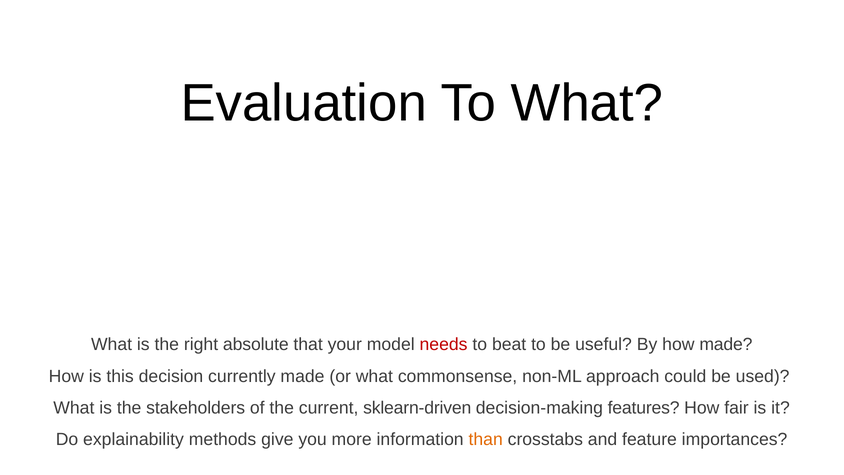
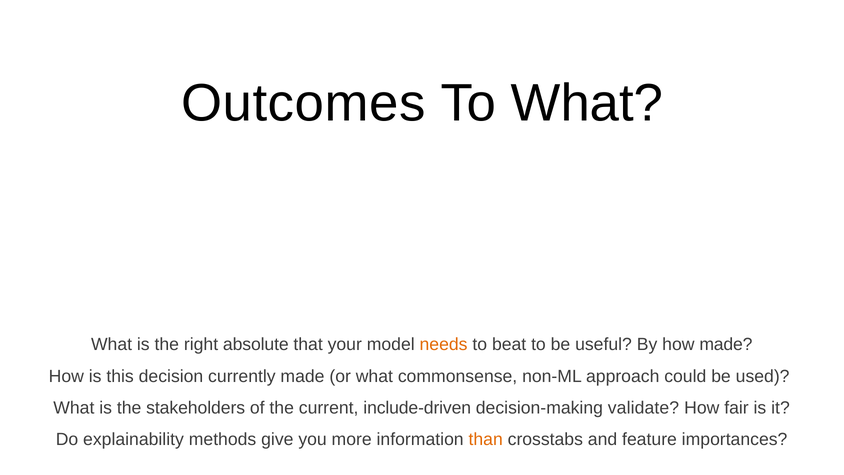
Evaluation: Evaluation -> Outcomes (303, 103)
needs colour: red -> orange (444, 344)
sklearn-driven: sklearn-driven -> include-driven (417, 408)
features: features -> validate (643, 408)
